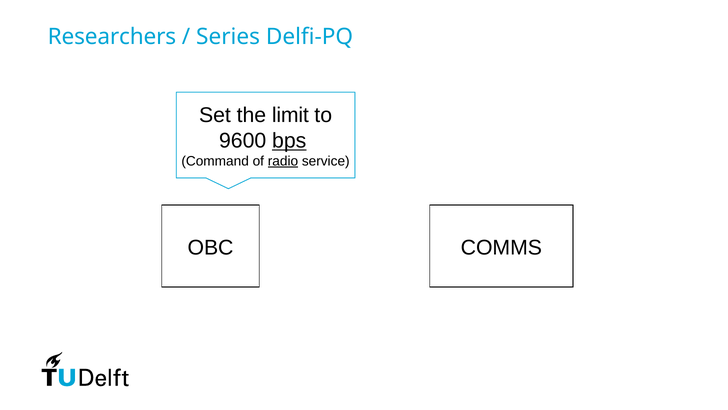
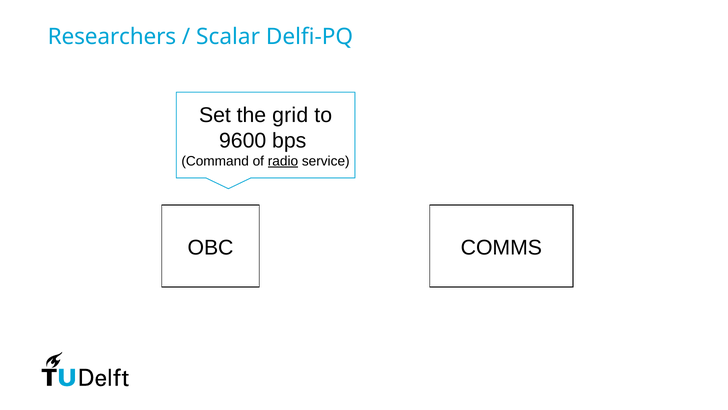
Series: Series -> Scalar (228, 37)
limit: limit -> grid (290, 115)
bps underline: present -> none (289, 141)
